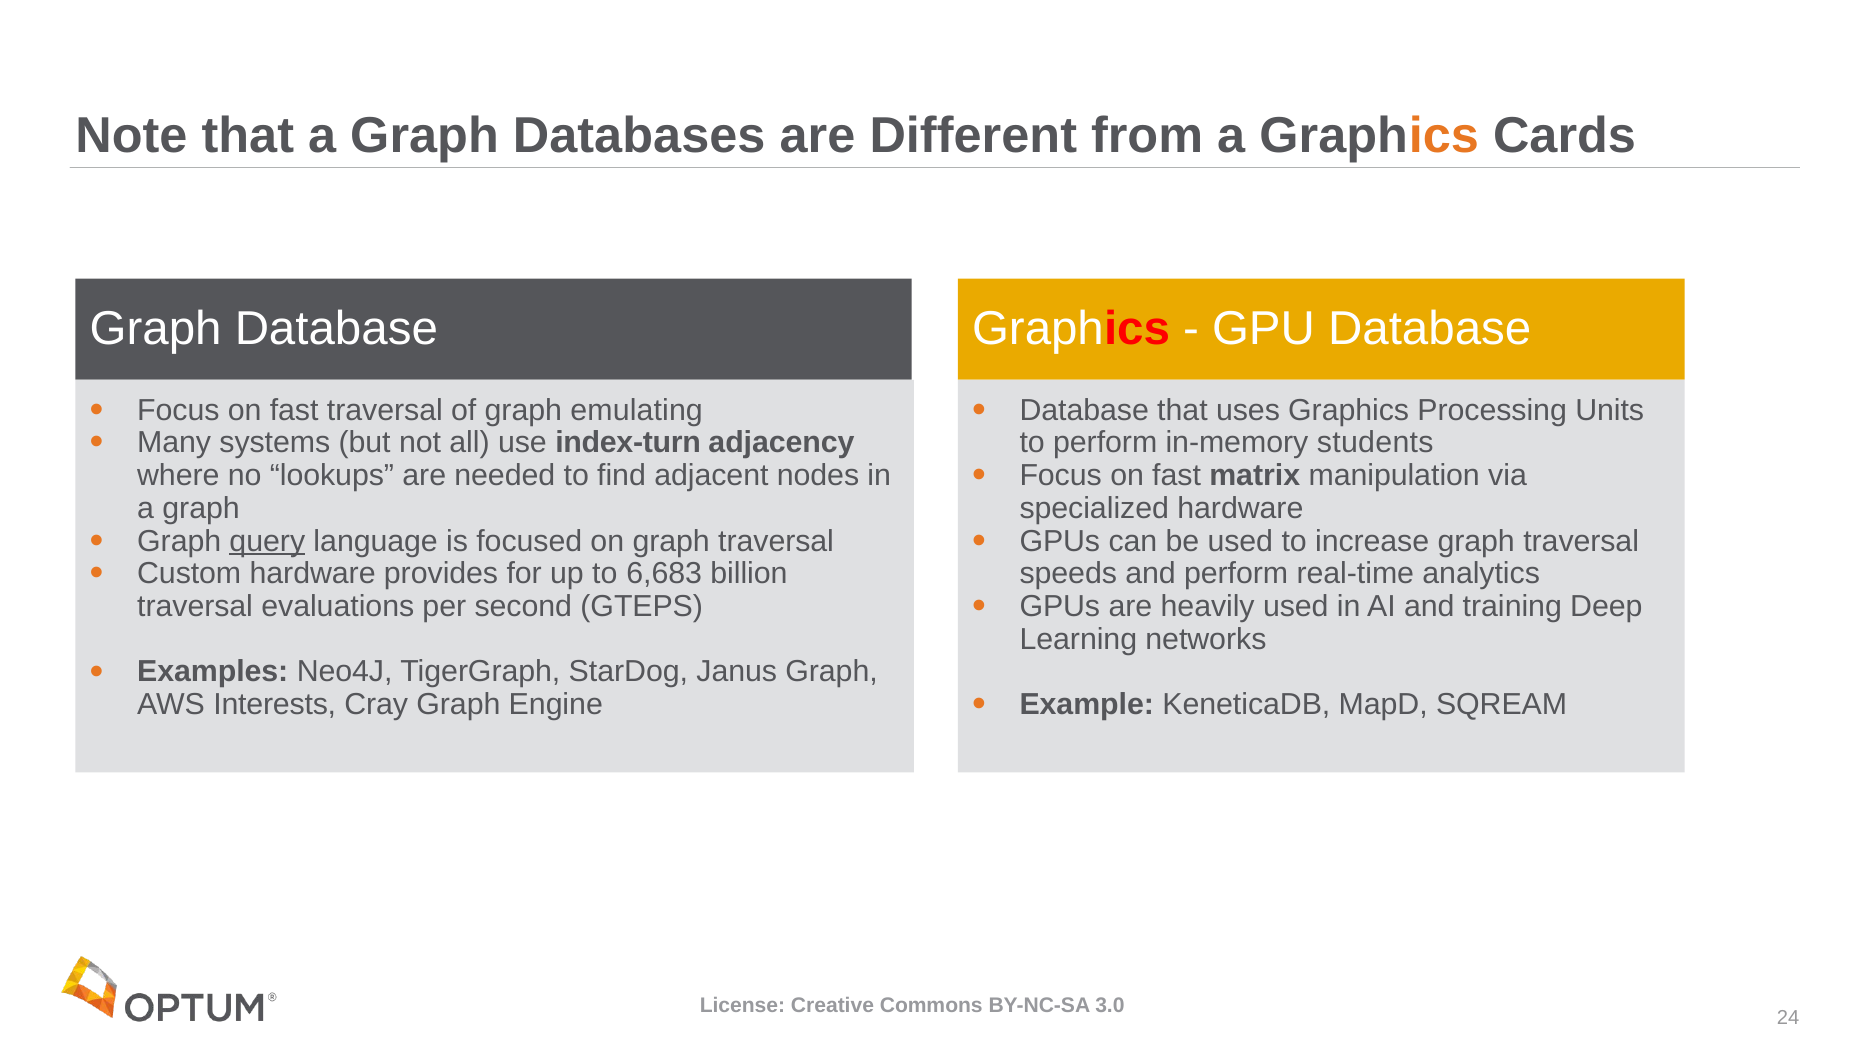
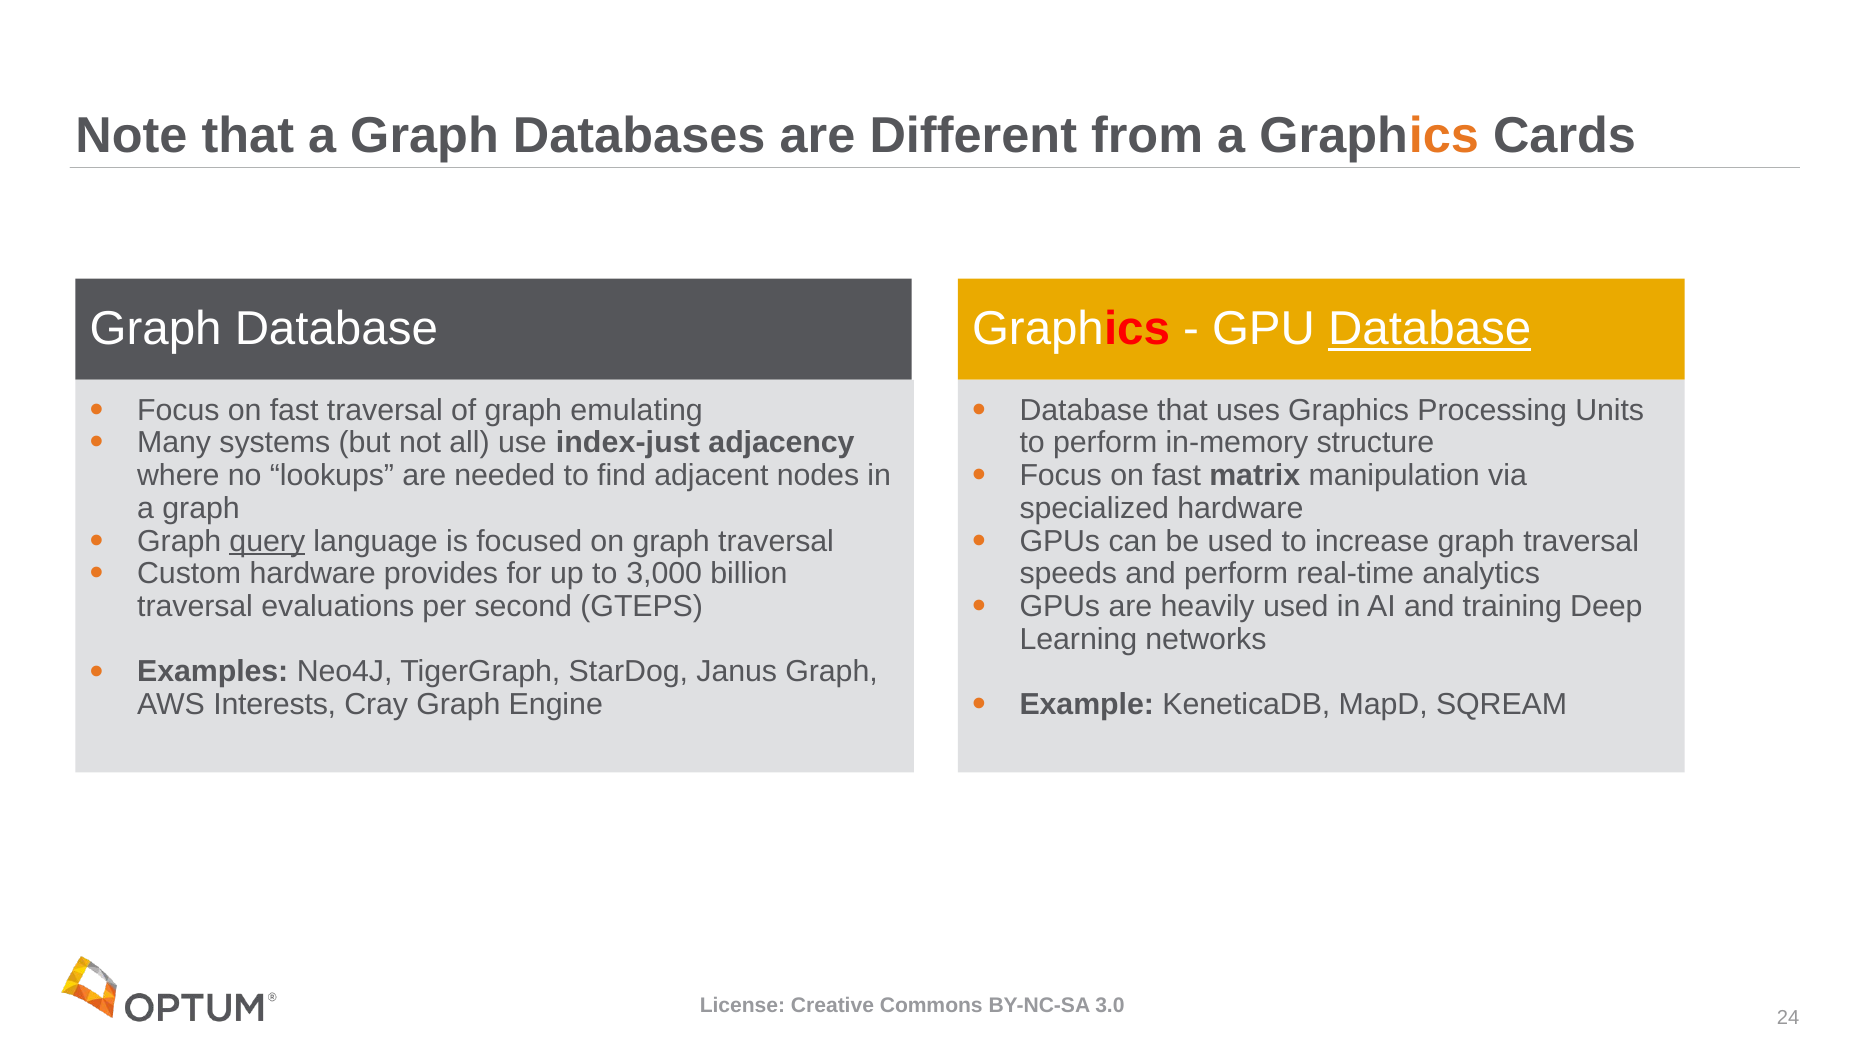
Database underline: none -> present (1430, 329)
index-turn: index-turn -> index-just (628, 443)
students: students -> structure (1375, 443)
6,683: 6,683 -> 3,000 (664, 574)
